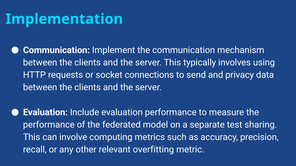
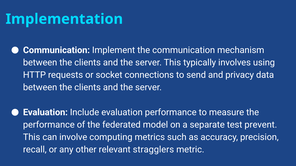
sharing: sharing -> prevent (261, 125)
overfitting: overfitting -> stragglers (153, 150)
